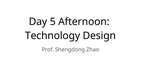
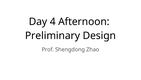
5: 5 -> 4 (53, 22)
Technology: Technology -> Preliminary (53, 35)
